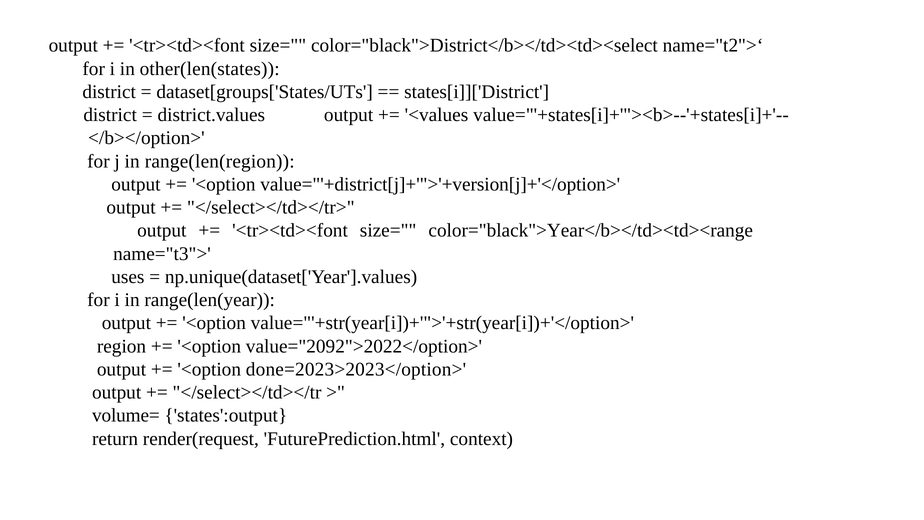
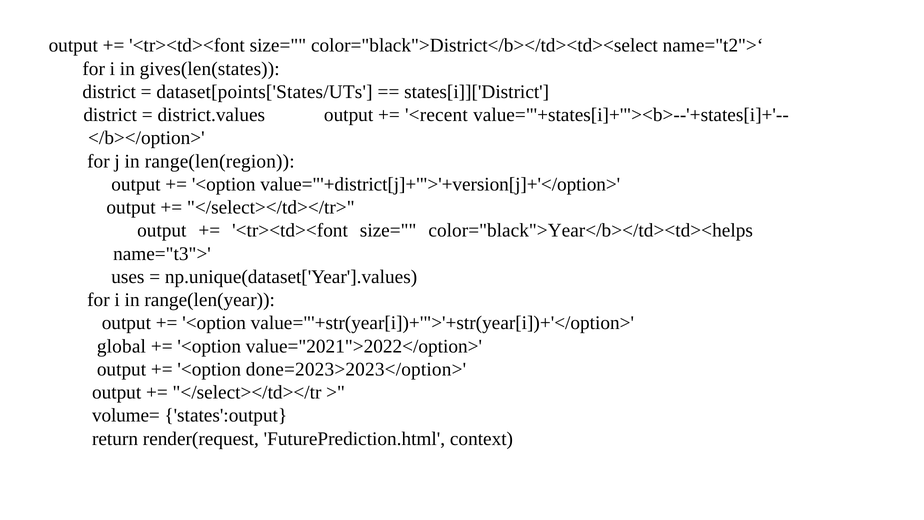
other(len(states: other(len(states -> gives(len(states (210, 69)
dataset[groups['States/UTs: dataset[groups['States/UTs -> dataset[points['States/UTs (265, 92)
<values: <values -> <recent (436, 115)
color="black">Year</b></td><td><range: color="black">Year</b></td><td><range -> color="black">Year</b></td><td><helps (591, 230)
region: region -> global (121, 346)
value="2092">2022</option>: value="2092">2022</option> -> value="2021">2022</option> (364, 346)
